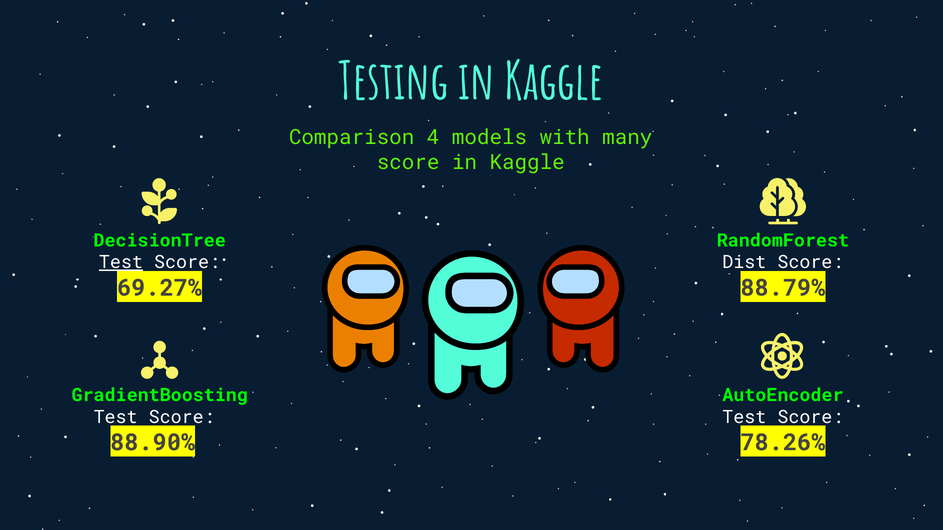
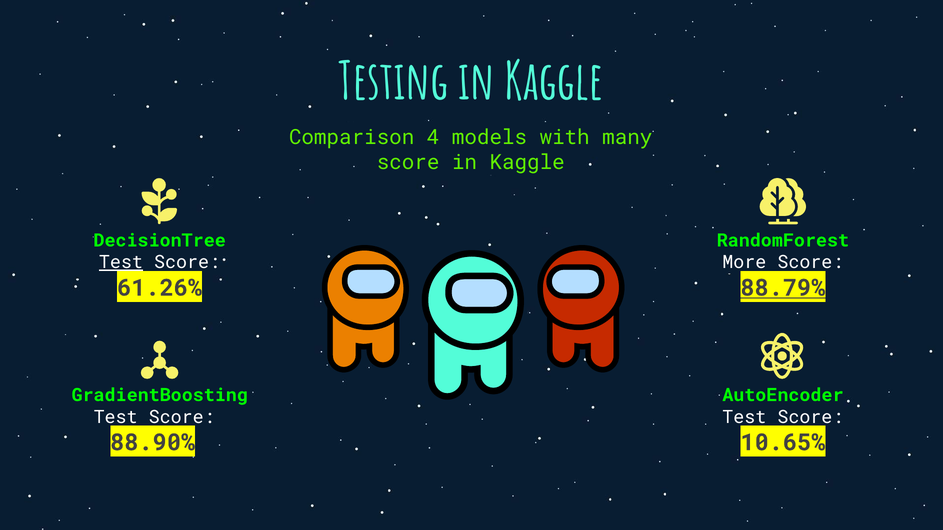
Dist: Dist -> More (744, 263)
69.27%: 69.27% -> 61.26% (160, 288)
88.79% underline: none -> present (783, 288)
78.26%: 78.26% -> 10.65% (783, 443)
